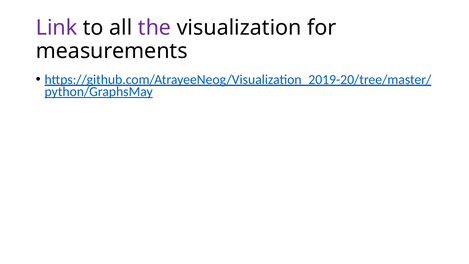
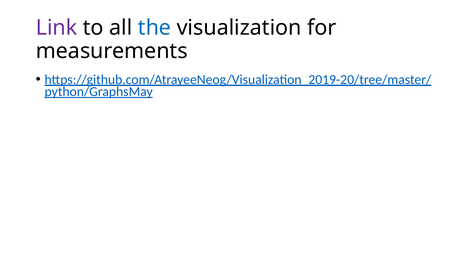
the colour: purple -> blue (155, 28)
